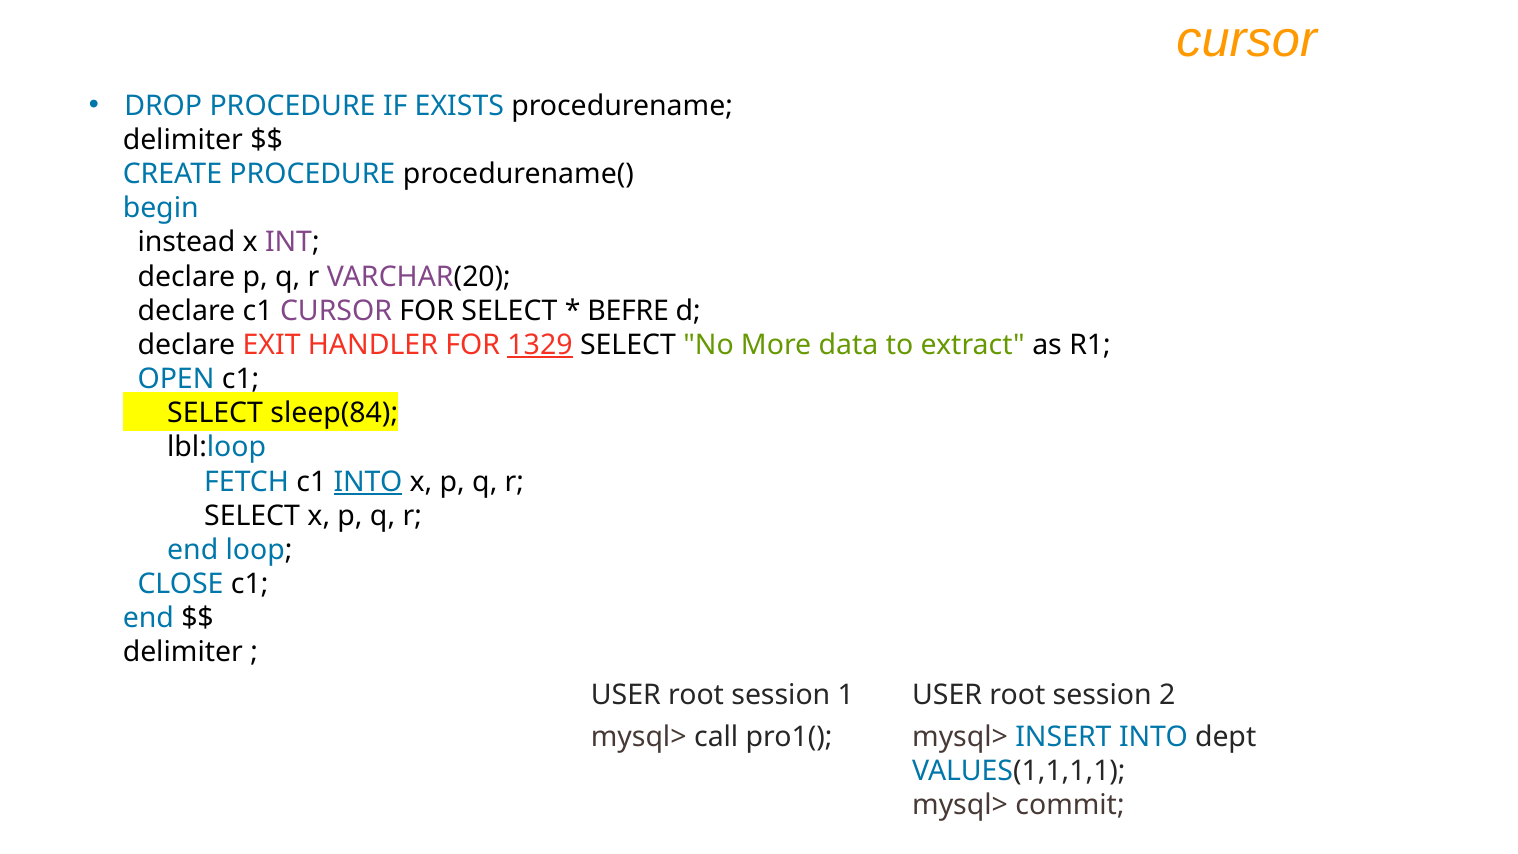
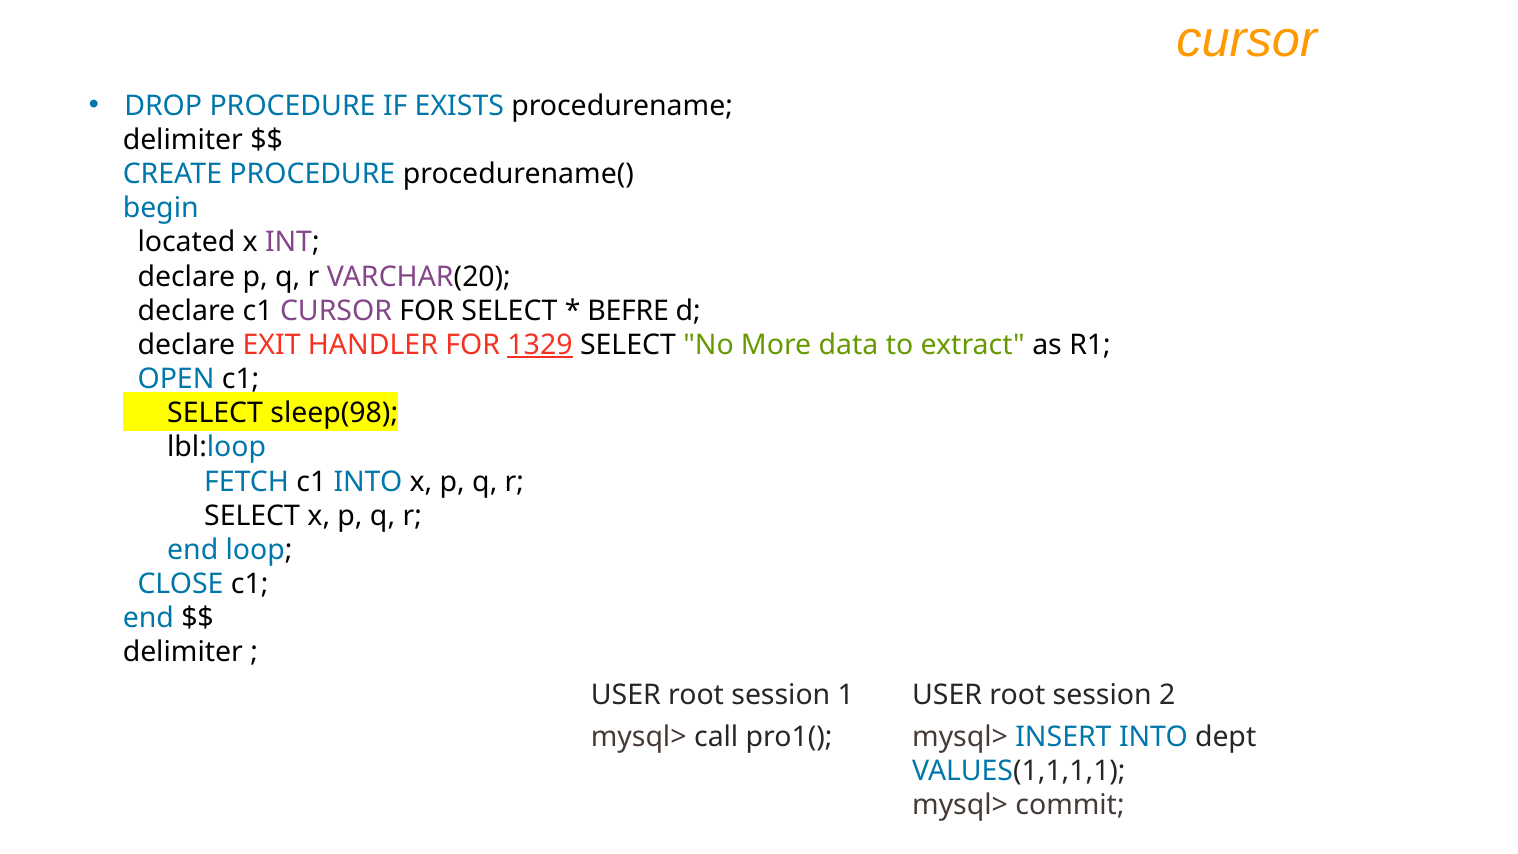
instead: instead -> located (186, 243)
sleep(84: sleep(84 -> sleep(98 (334, 413)
INTO underline: present -> none (368, 482)
